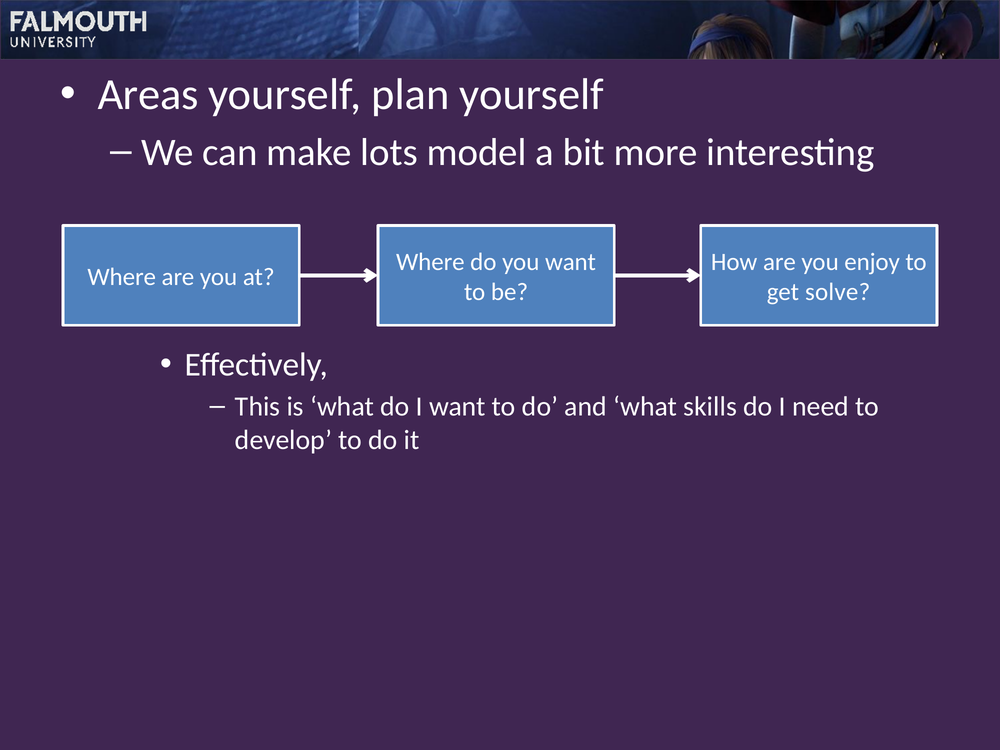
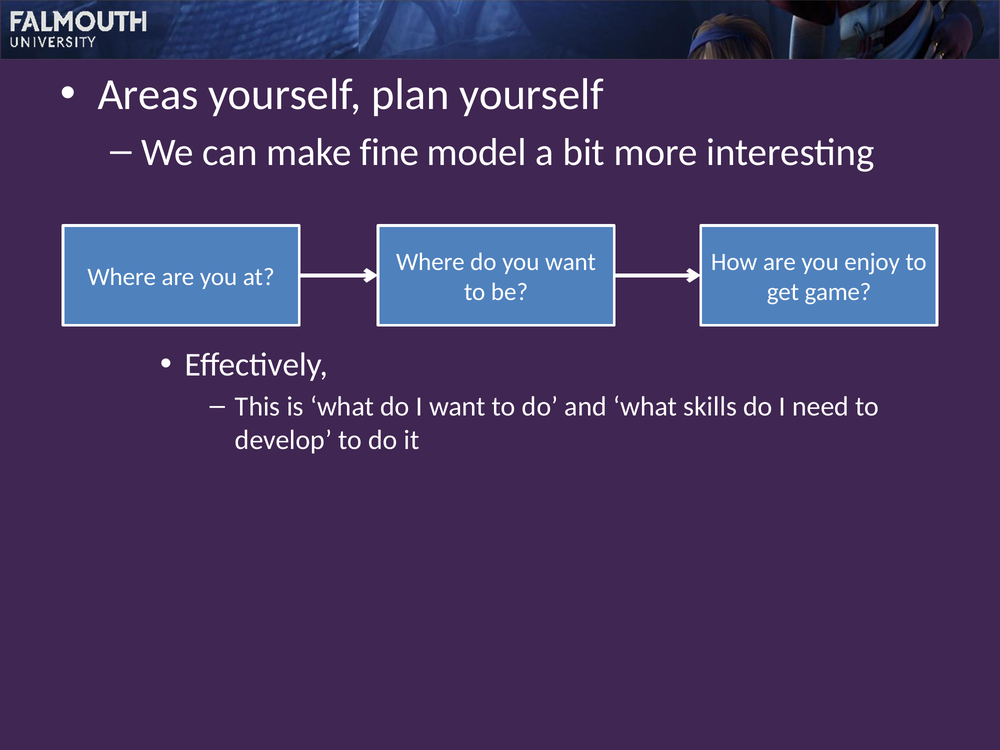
lots: lots -> fine (389, 152)
solve: solve -> game (838, 292)
